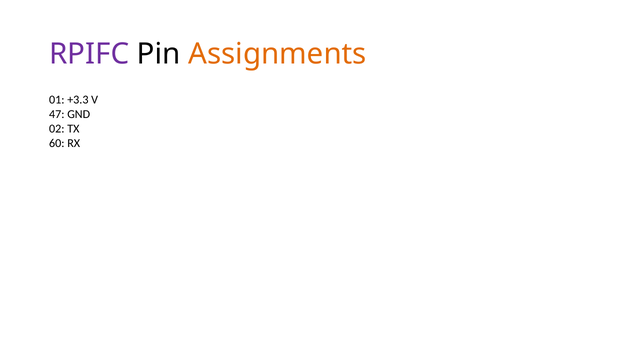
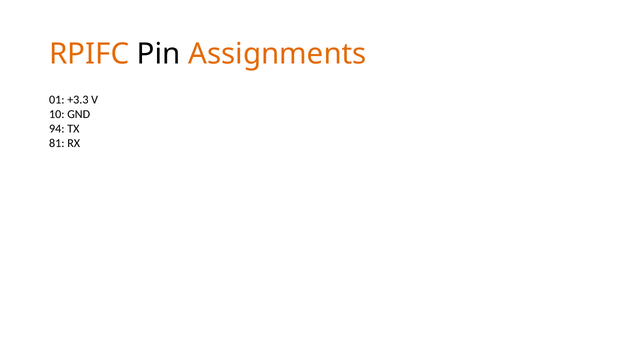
RPIFC colour: purple -> orange (89, 54)
47: 47 -> 10 (57, 114)
02: 02 -> 94 (57, 129)
60: 60 -> 81 (57, 143)
